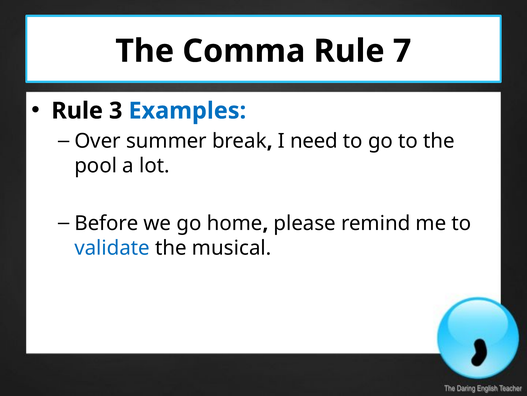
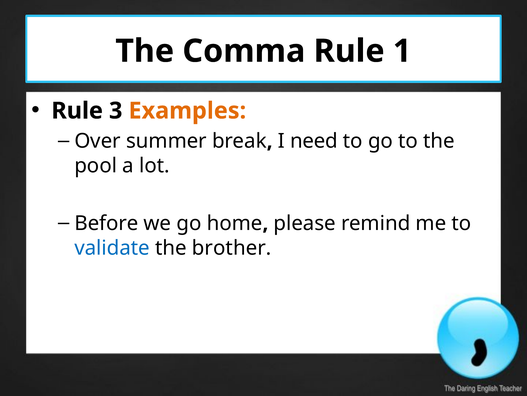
7: 7 -> 1 (402, 51)
Examples colour: blue -> orange (187, 111)
musical: musical -> brother (232, 247)
